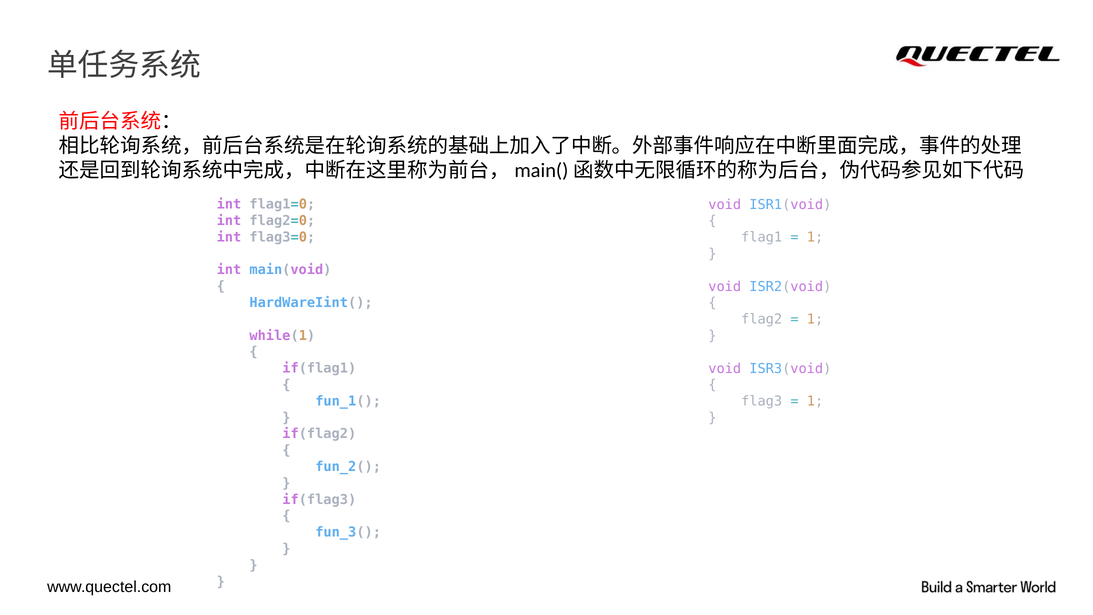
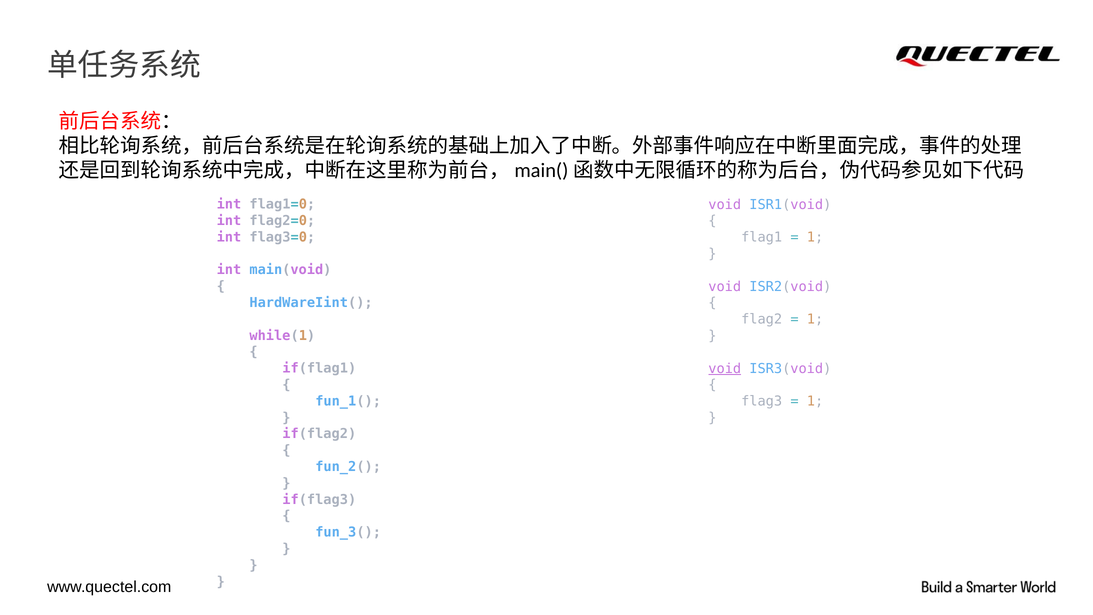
void underline: none -> present (725, 368)
